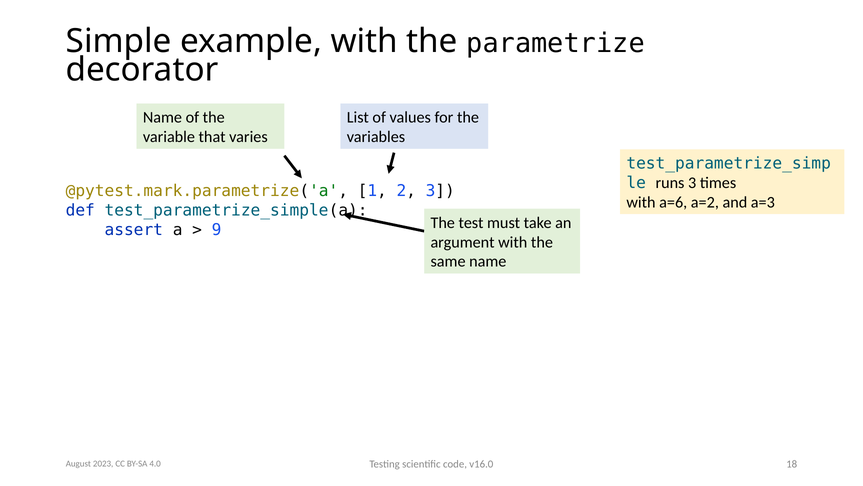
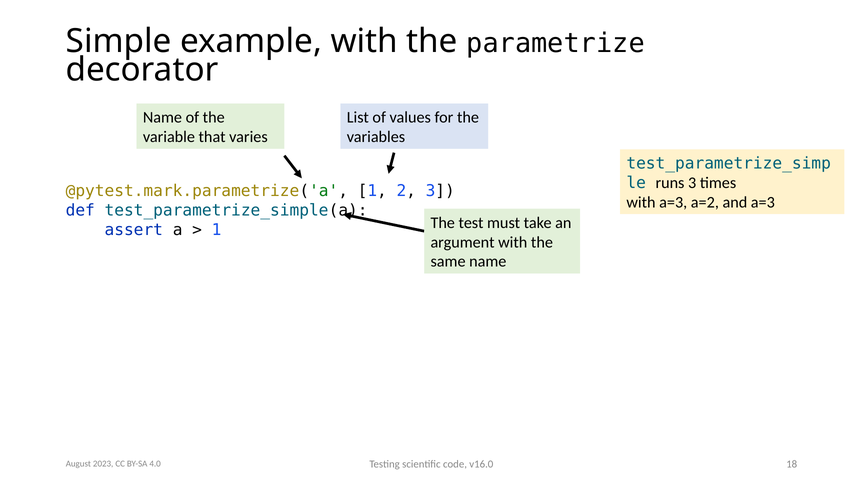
with a=6: a=6 -> a=3 (673, 202)
9: 9 -> 1 (217, 230)
